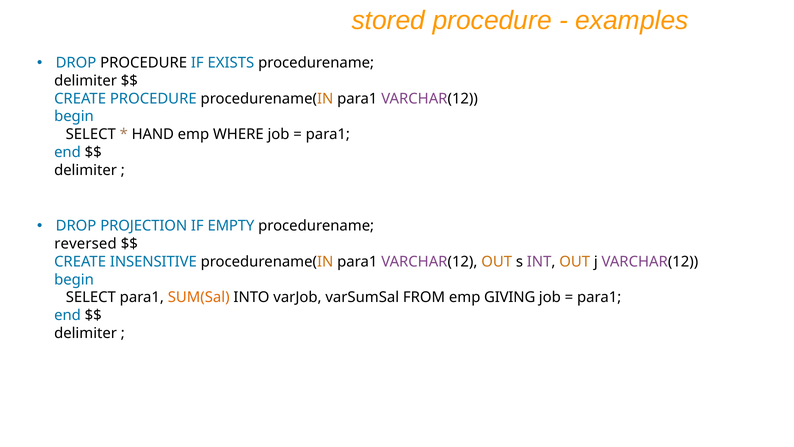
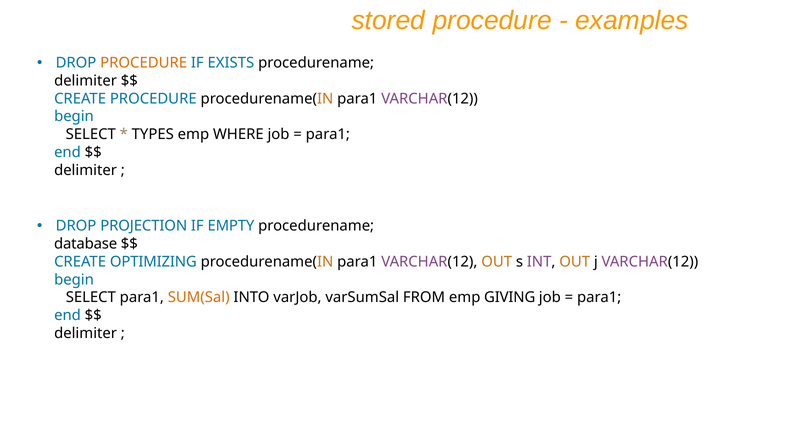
PROCEDURE colour: black -> orange (144, 63)
HAND: HAND -> TYPES (153, 134)
reversed: reversed -> database (86, 244)
INSENSITIVE: INSENSITIVE -> OPTIMIZING (153, 262)
